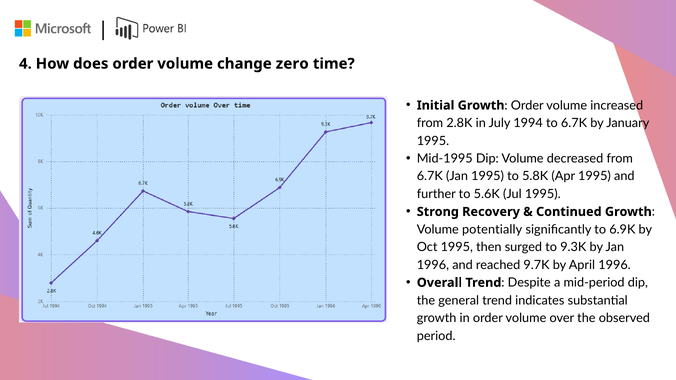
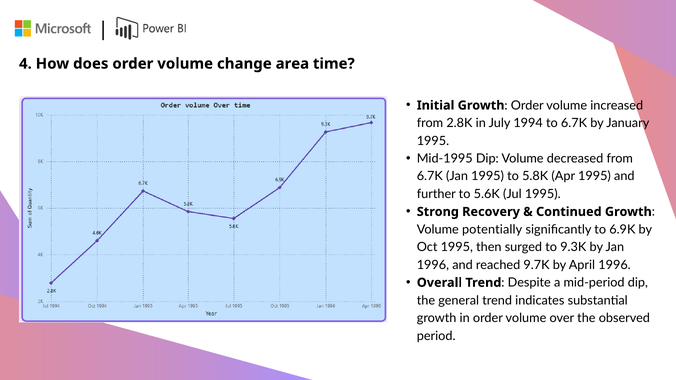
zero: zero -> area (292, 64)
